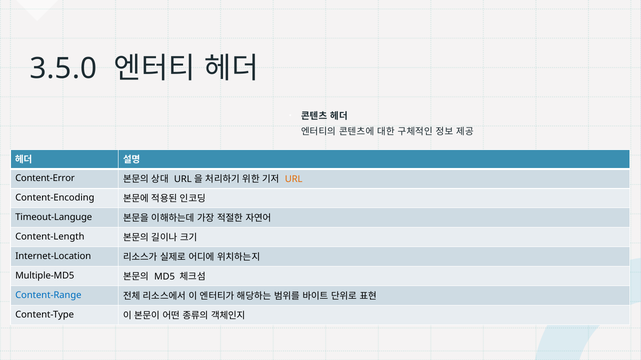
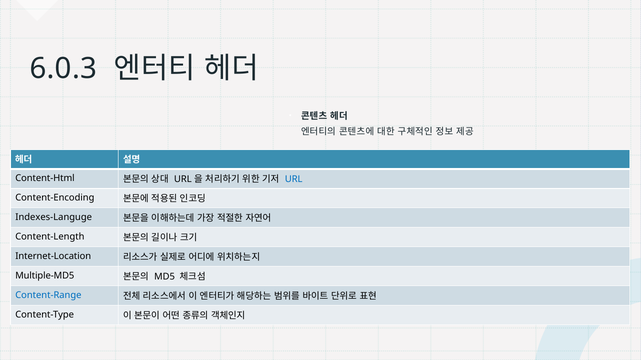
3.5.0: 3.5.0 -> 6.0.3 (63, 69)
Content-Error: Content-Error -> Content-Html (45, 179)
URL colour: orange -> blue (294, 180)
Timeout-Languge: Timeout-Languge -> Indexes-Languge (54, 218)
